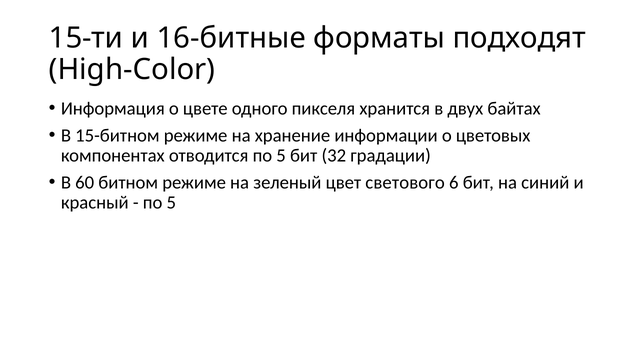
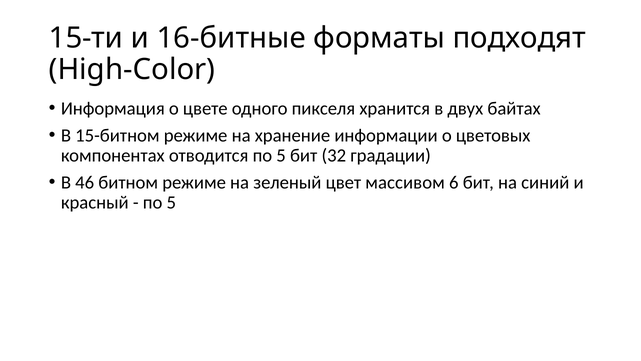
60: 60 -> 46 (85, 182)
светового: светового -> массивом (405, 182)
